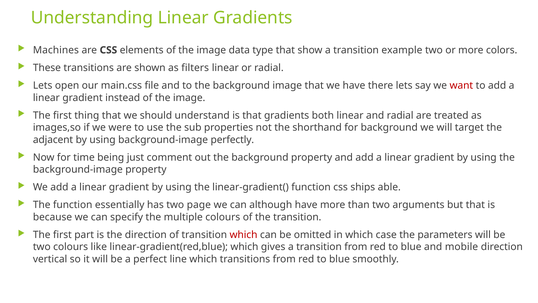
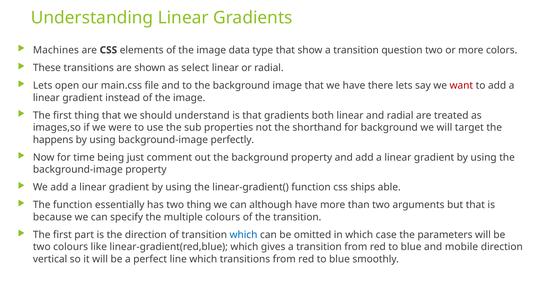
example: example -> question (402, 50)
filters: filters -> select (195, 68)
adjacent: adjacent -> happens (53, 139)
two page: page -> thing (199, 205)
which colour: red -> blue (244, 235)
